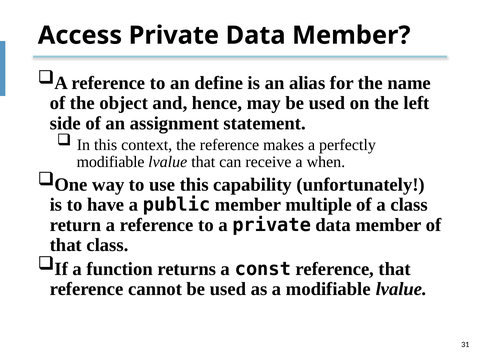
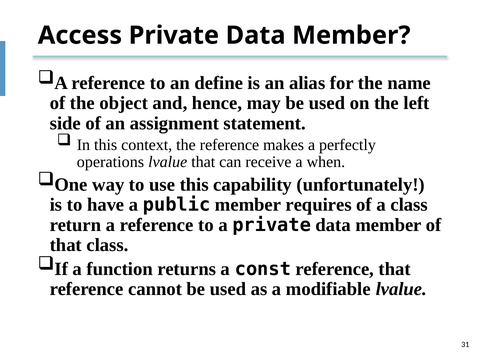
modifiable: modifiable -> operations (110, 162)
multiple: multiple -> requires (319, 205)
